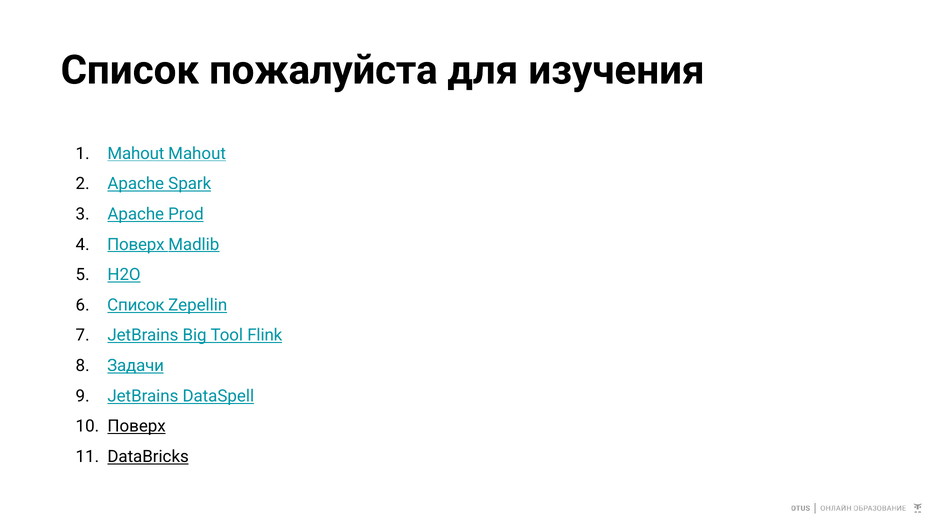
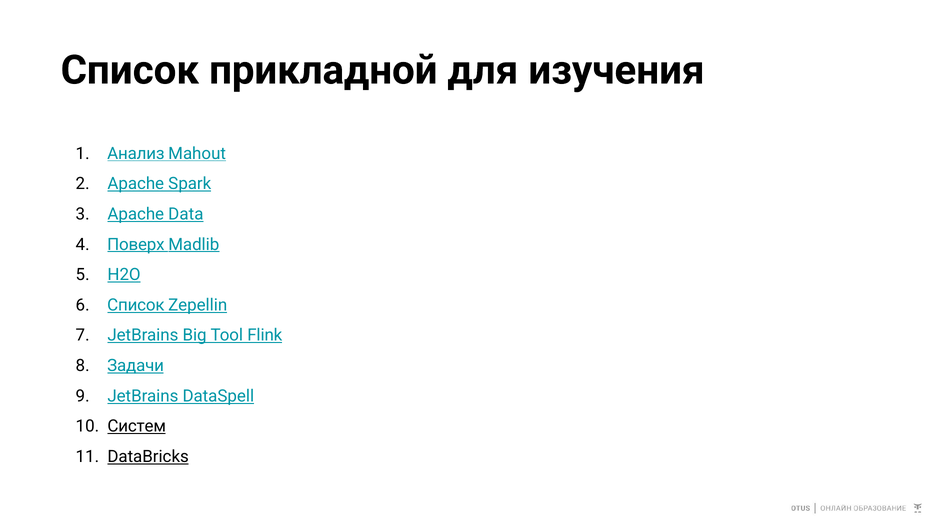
пожалуйста: пожалуйста -> прикладной (323, 70)
Mahout: Mahout -> Анализ (136, 153)
Prod: Prod -> Data (186, 214)
Поверх: Поверх -> Систем (137, 426)
